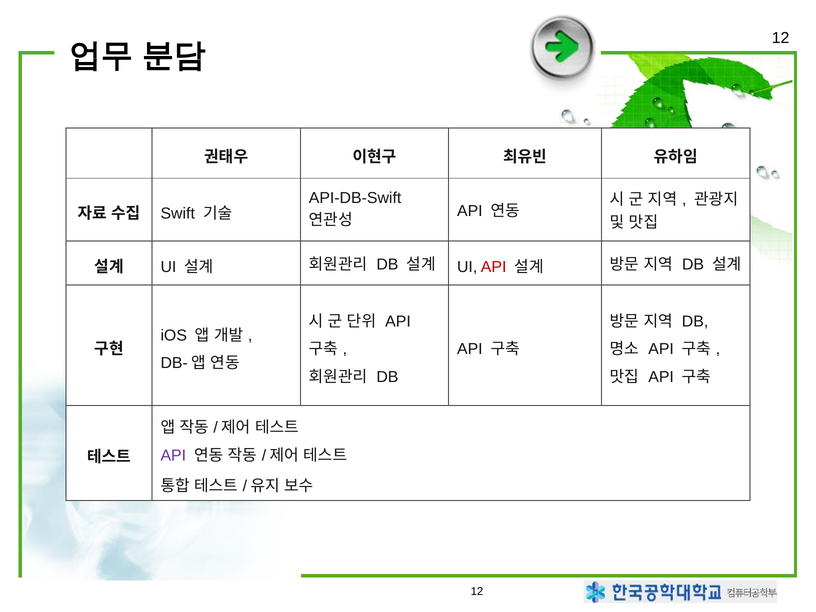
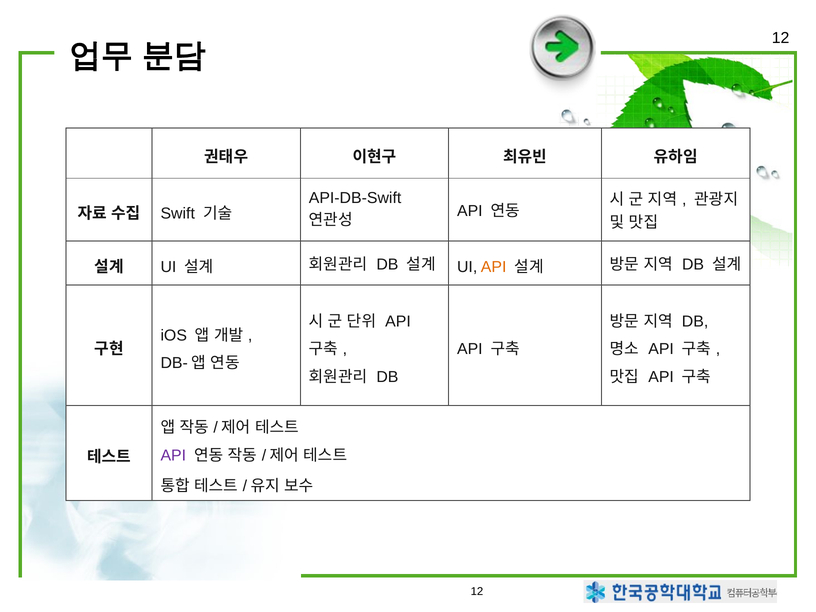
API colour: red -> orange (494, 267)
